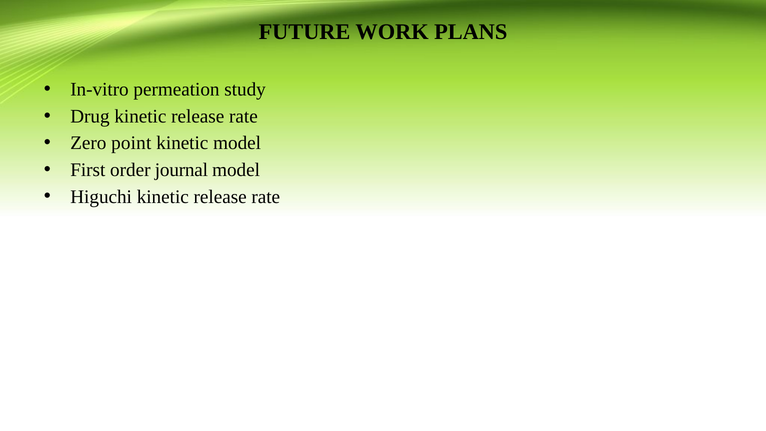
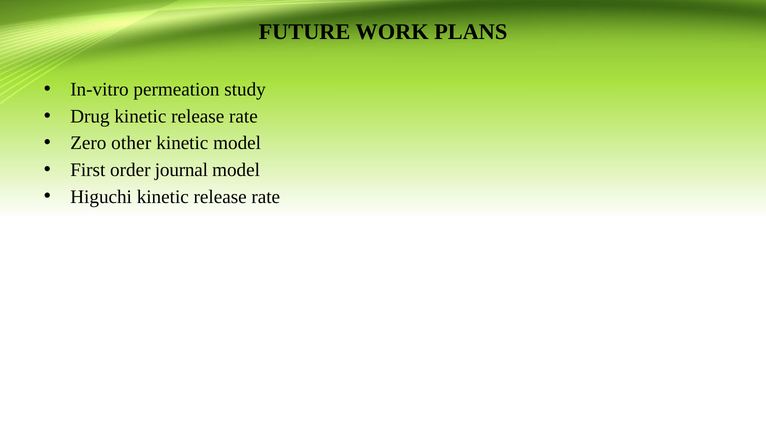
point: point -> other (131, 143)
